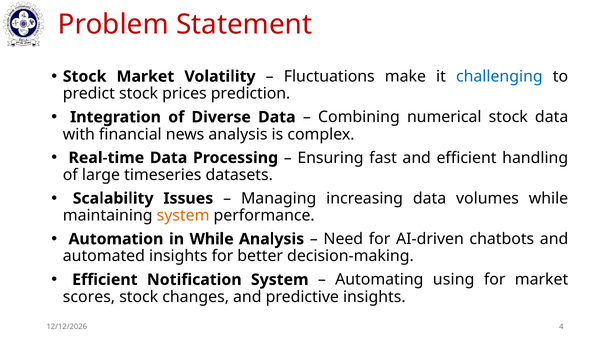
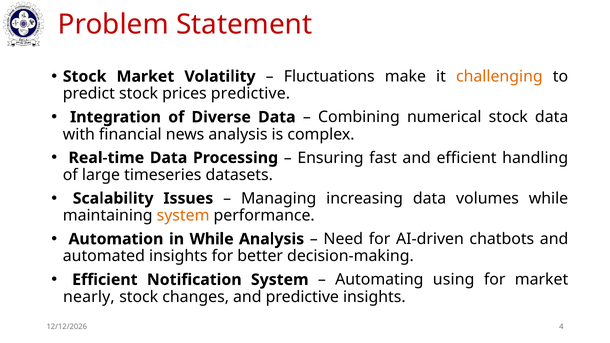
challenging colour: blue -> orange (499, 77)
prices prediction: prediction -> predictive (250, 94)
scores: scores -> nearly (89, 297)
